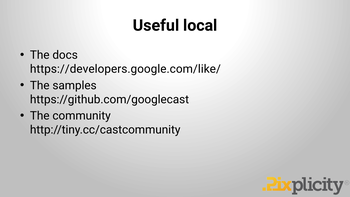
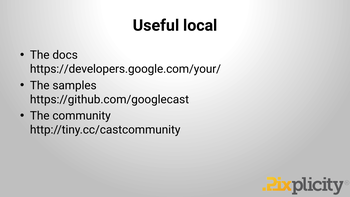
https://developers.google.com/like/: https://developers.google.com/like/ -> https://developers.google.com/your/ (125, 69)
